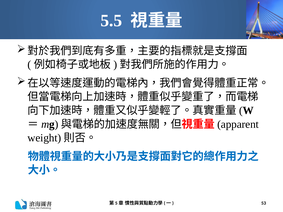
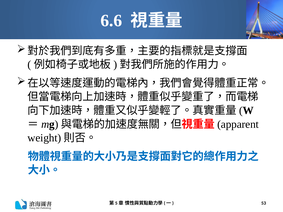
5.5: 5.5 -> 6.6 (111, 21)
